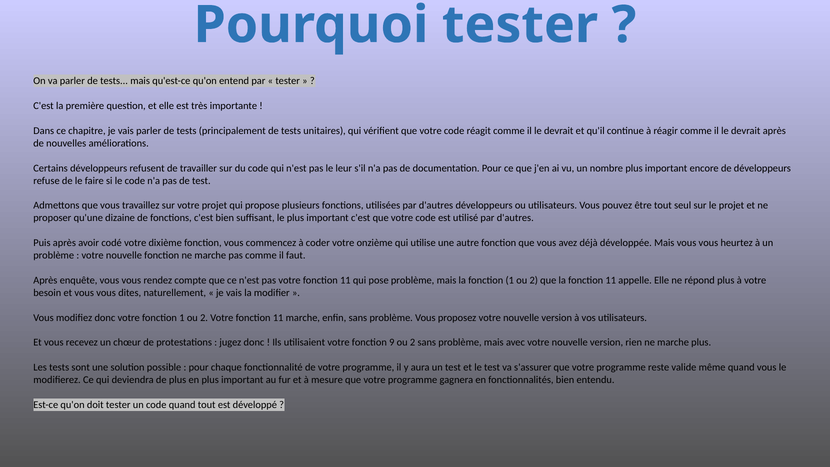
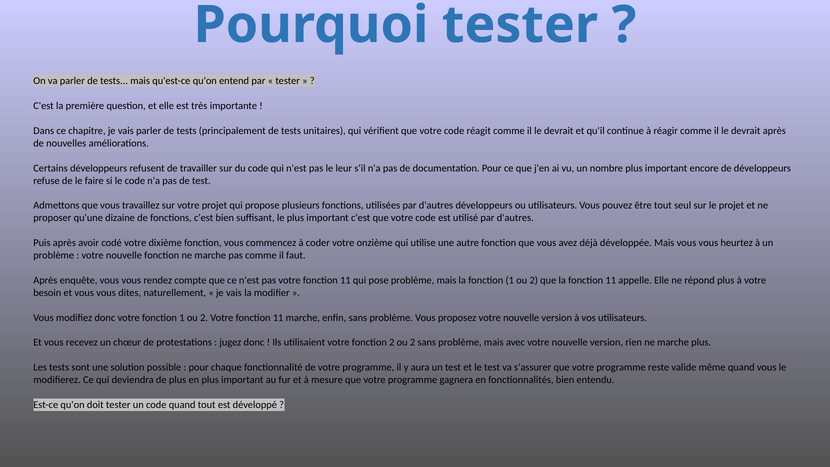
fonction 9: 9 -> 2 (392, 342)
